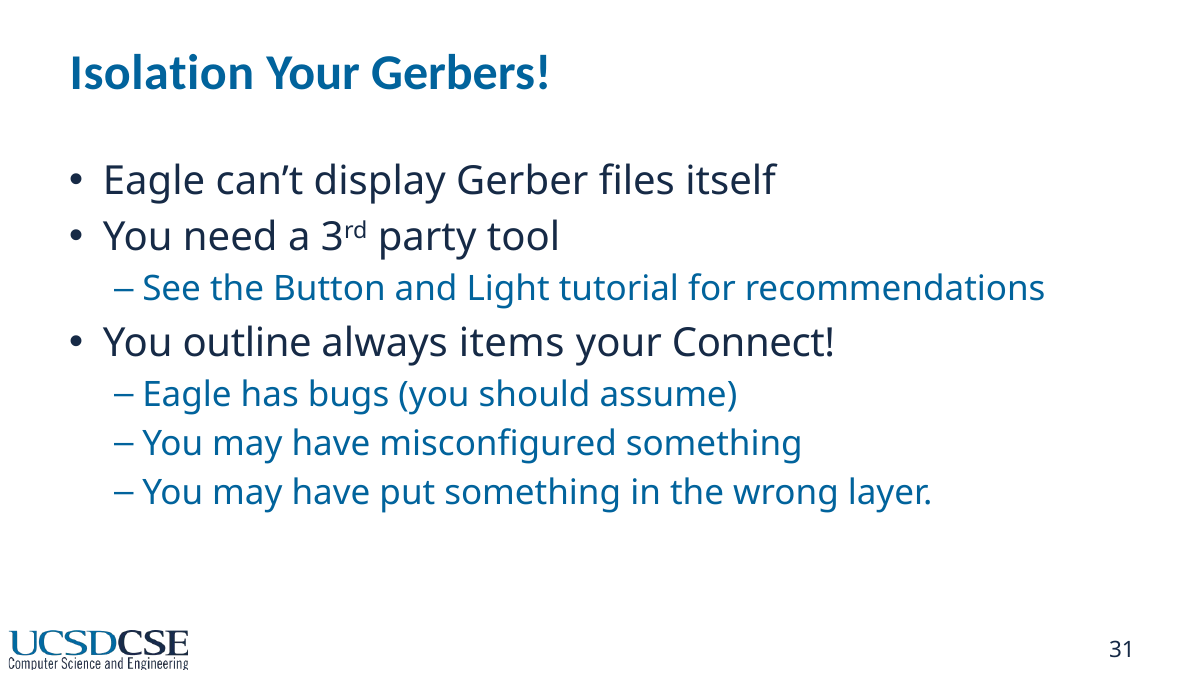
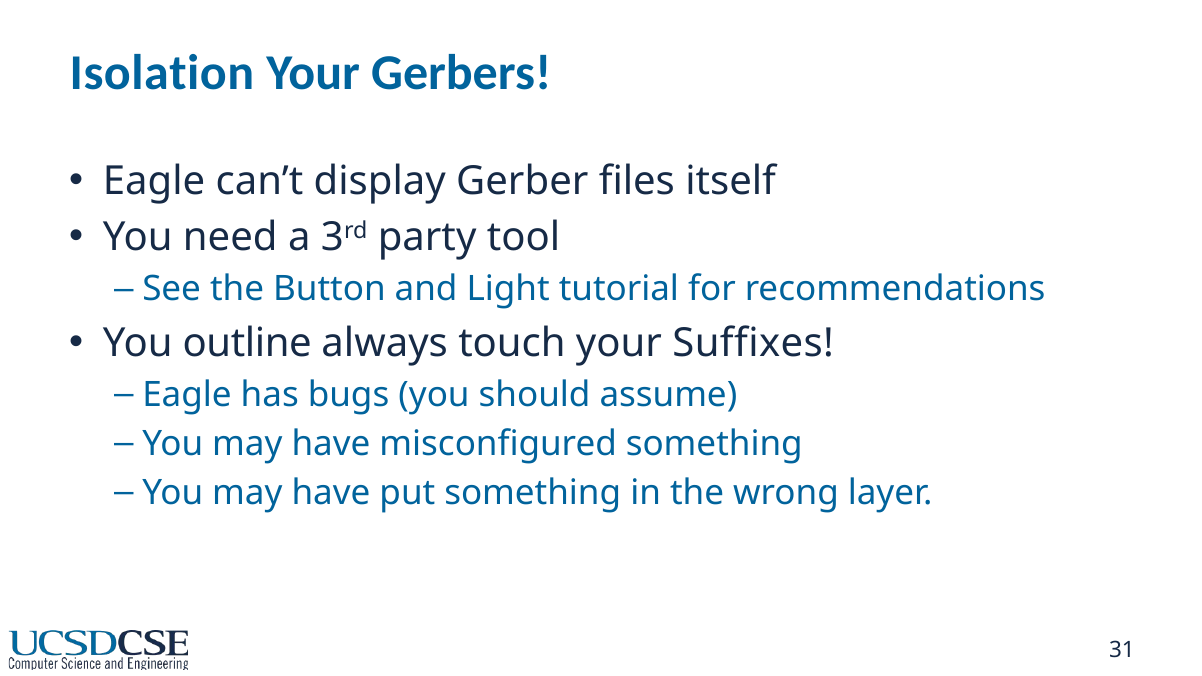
items: items -> touch (512, 343)
Connect: Connect -> Suffixes (753, 343)
